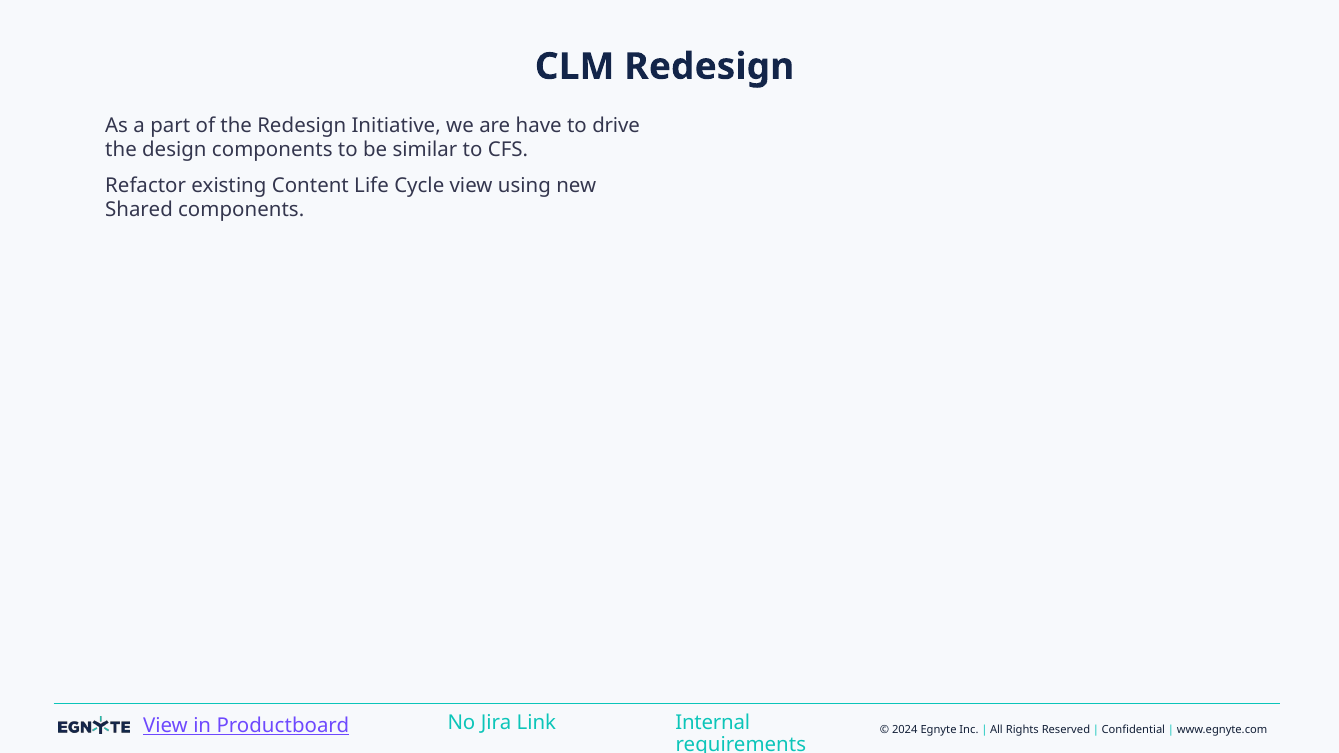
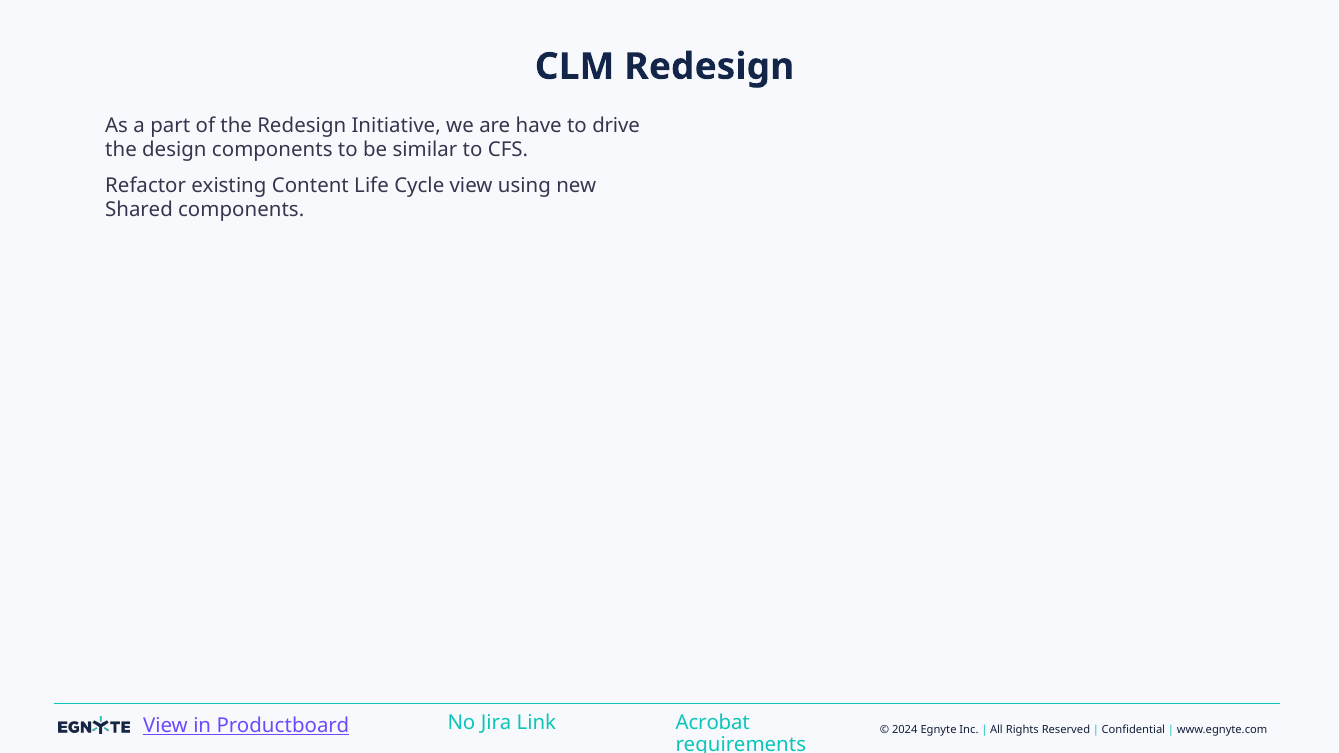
Internal: Internal -> Acrobat (713, 723)
